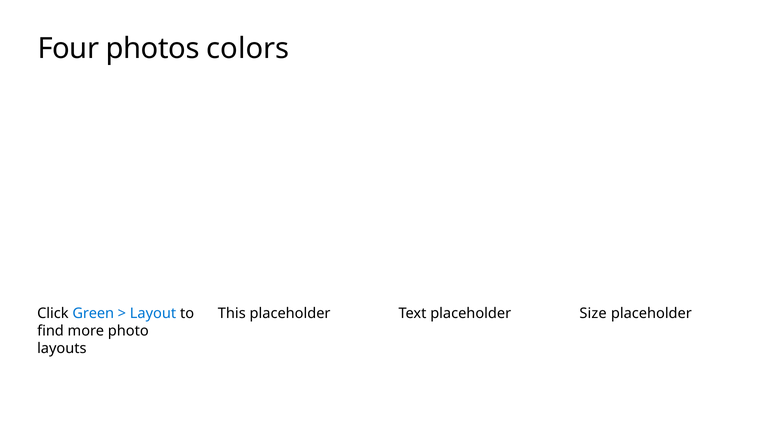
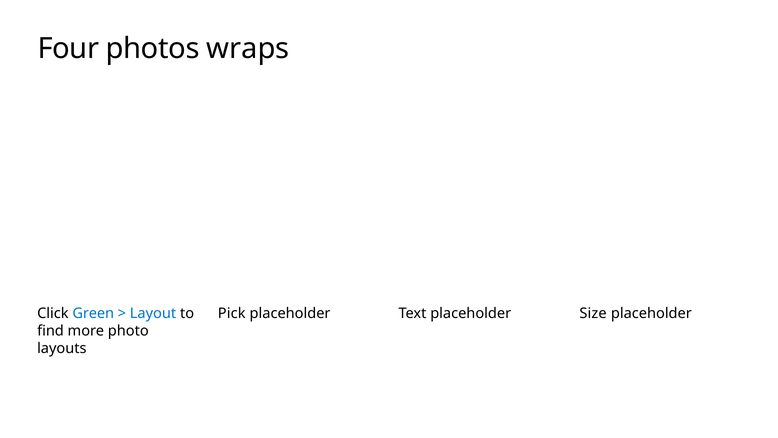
colors: colors -> wraps (248, 49)
This: This -> Pick (232, 313)
